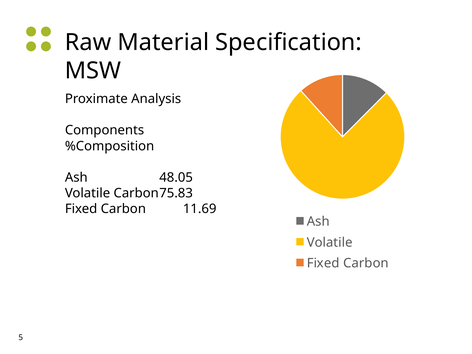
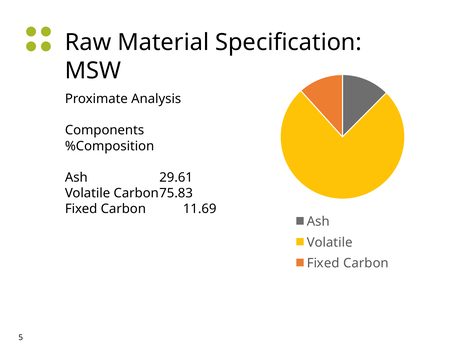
48.05: 48.05 -> 29.61 (176, 177)
